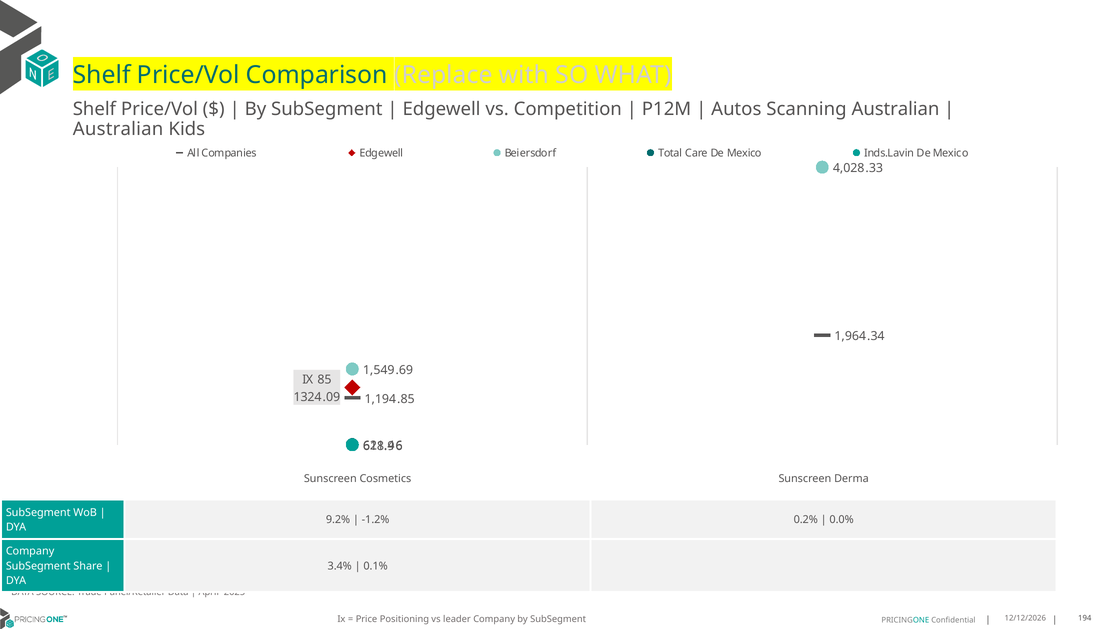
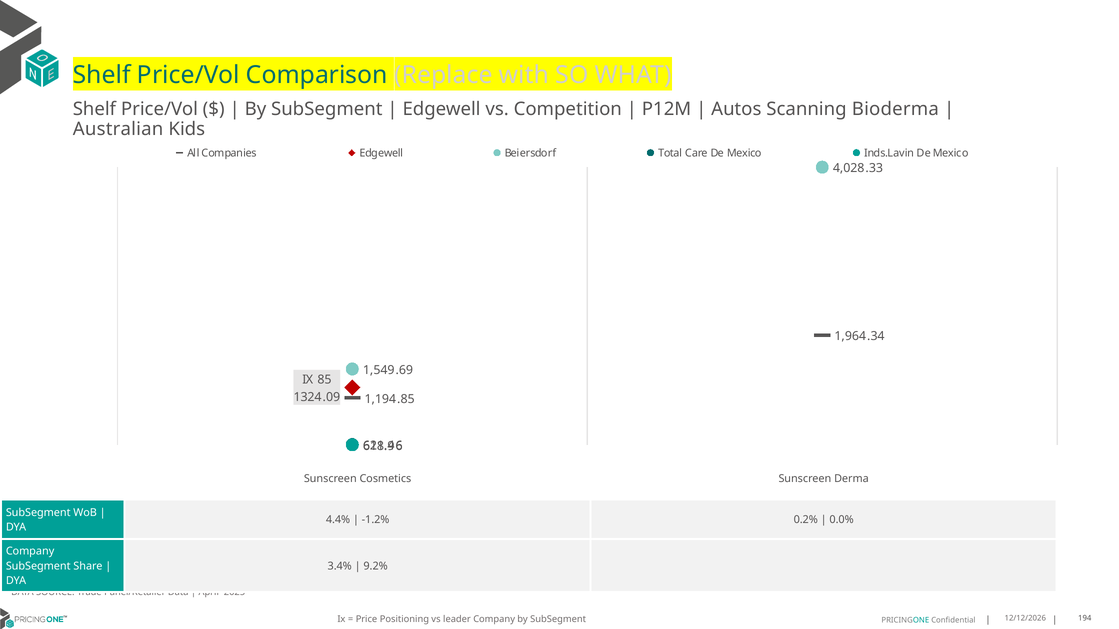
Scanning Australian: Australian -> Bioderma (895, 109)
9.2%: 9.2% -> 4.4% (338, 520)
0.1%: 0.1% -> 9.2% (376, 567)
